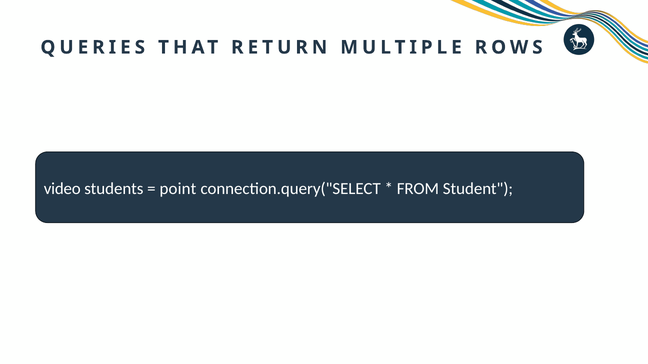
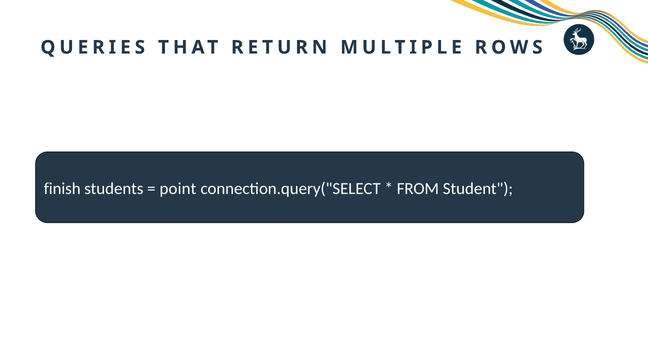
video: video -> finish (62, 189)
